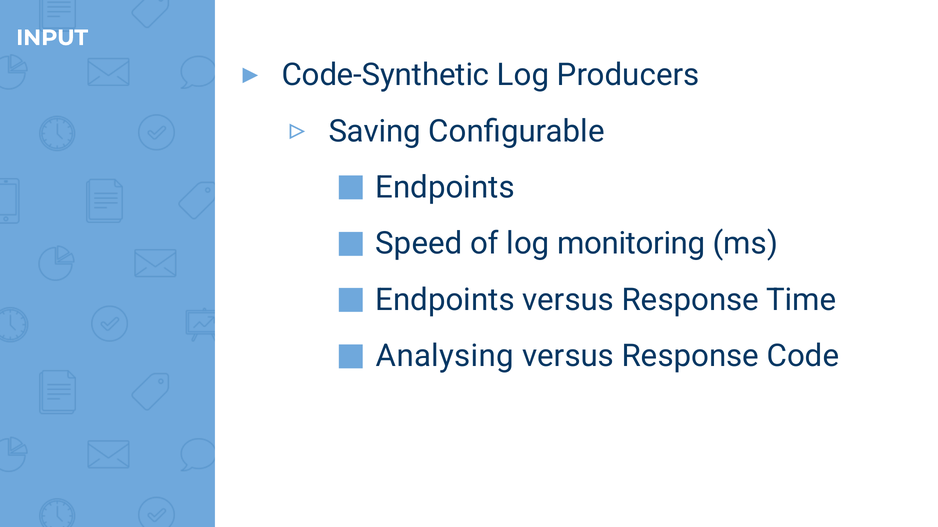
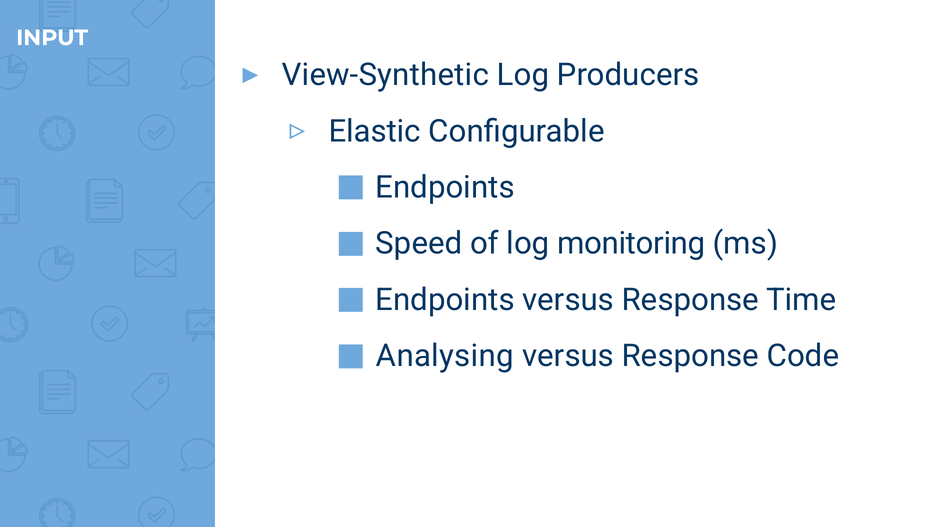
Code-Synthetic: Code-Synthetic -> View-Synthetic (385, 75)
Saving: Saving -> Elastic (375, 131)
